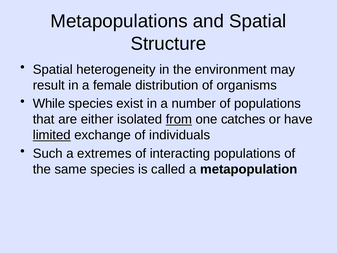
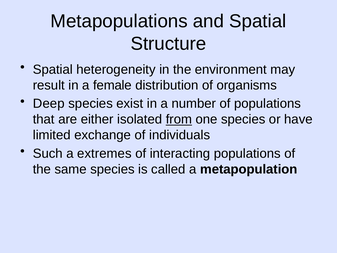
While: While -> Deep (49, 104)
one catches: catches -> species (243, 119)
limited underline: present -> none (52, 135)
